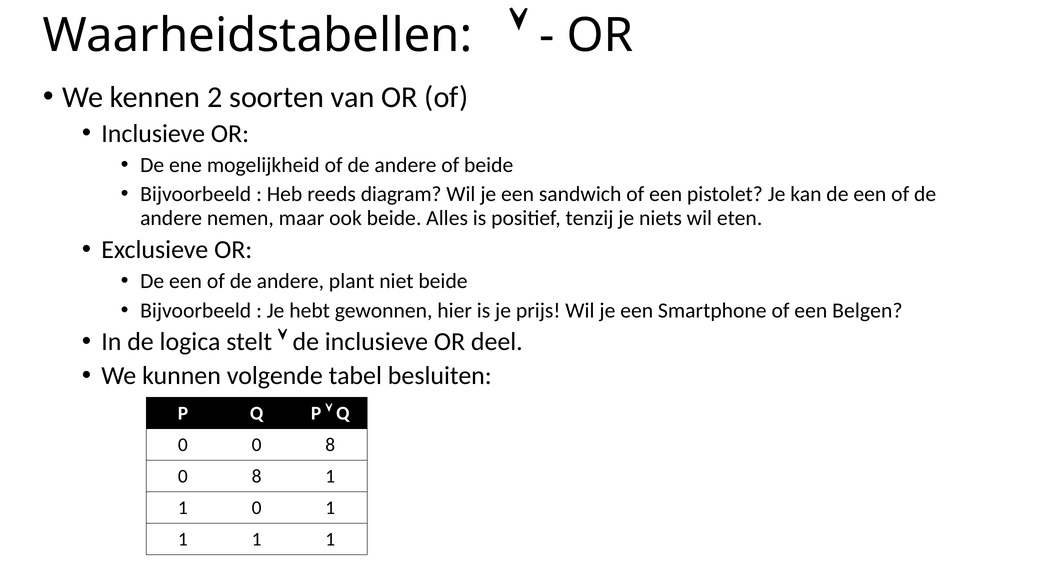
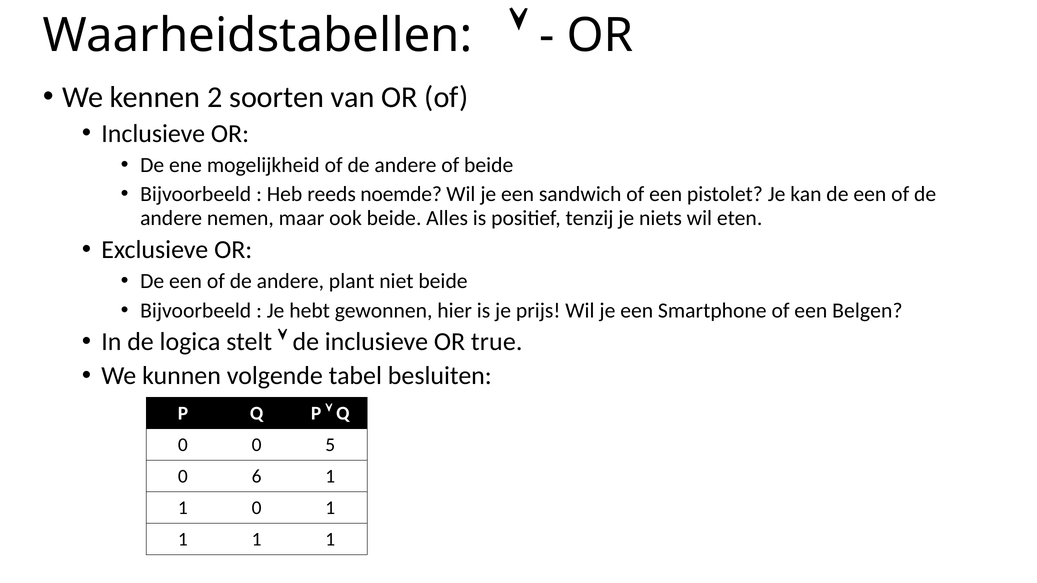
diagram: diagram -> noemde (401, 194)
deel: deel -> true (497, 342)
0 0 8: 8 -> 5 (330, 445)
8: 8 -> 6 (257, 476)
